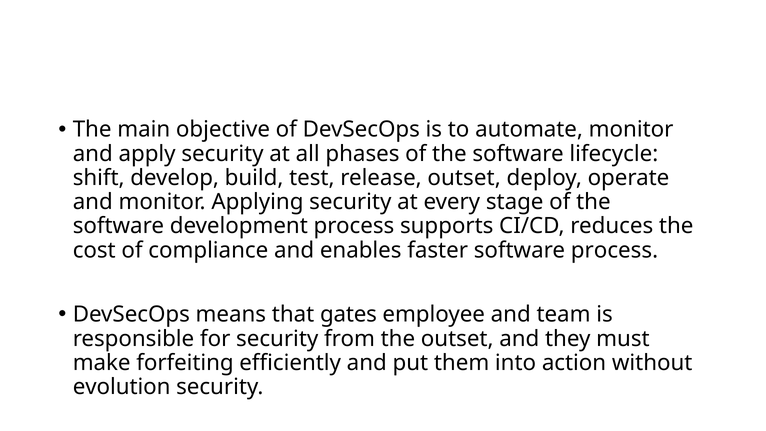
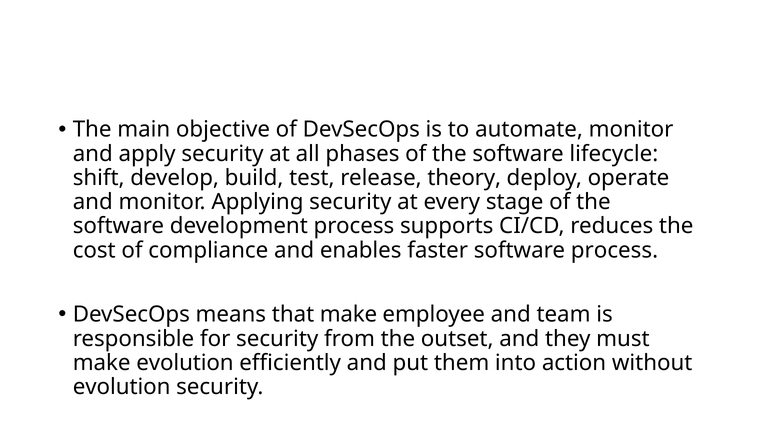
release outset: outset -> theory (464, 178)
that gates: gates -> make (348, 314)
make forfeiting: forfeiting -> evolution (185, 363)
